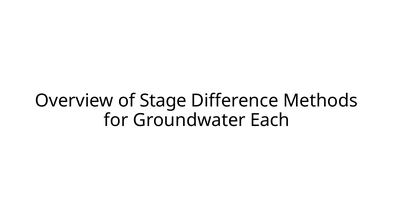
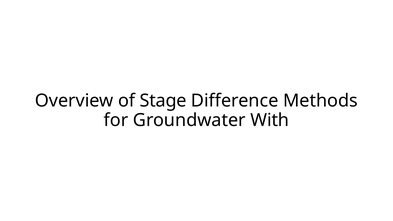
Each: Each -> With (270, 120)
